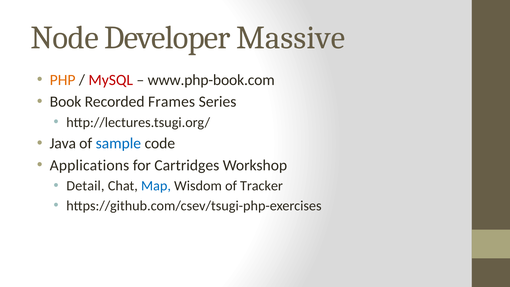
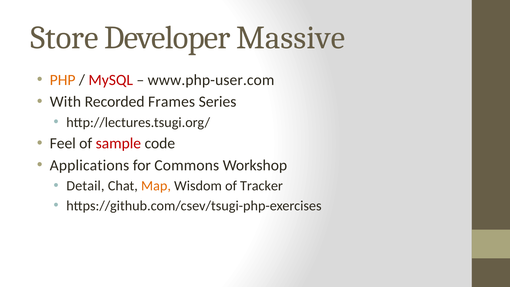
Node: Node -> Store (65, 38)
www.php-book.com: www.php-book.com -> www.php-user.com (211, 80)
Book: Book -> With (65, 102)
Java: Java -> Feel (63, 143)
sample colour: blue -> red (118, 143)
Cartridges: Cartridges -> Commons (187, 165)
Map colour: blue -> orange (156, 186)
